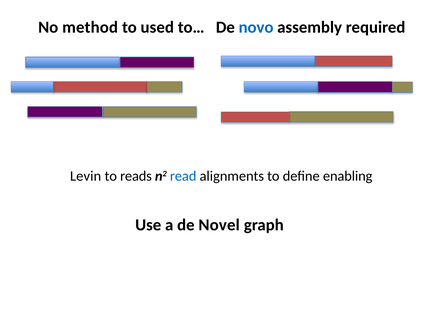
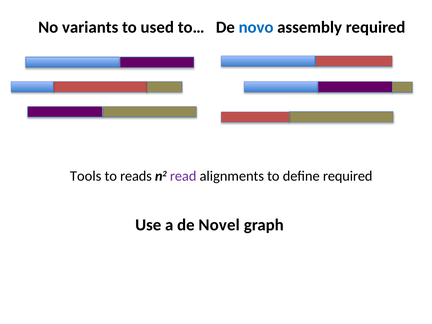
method: method -> variants (90, 27)
Levin: Levin -> Tools (86, 176)
read colour: blue -> purple (183, 176)
define enabling: enabling -> required (348, 176)
